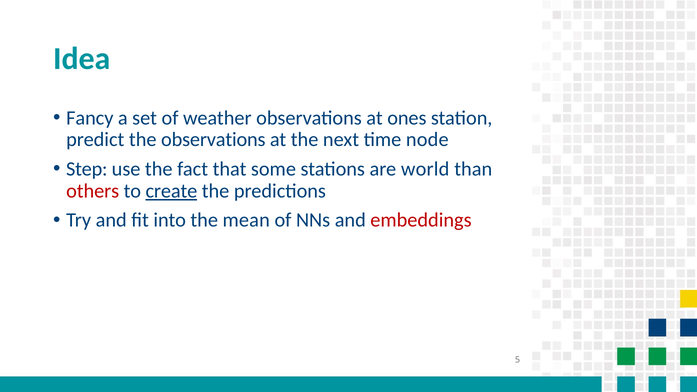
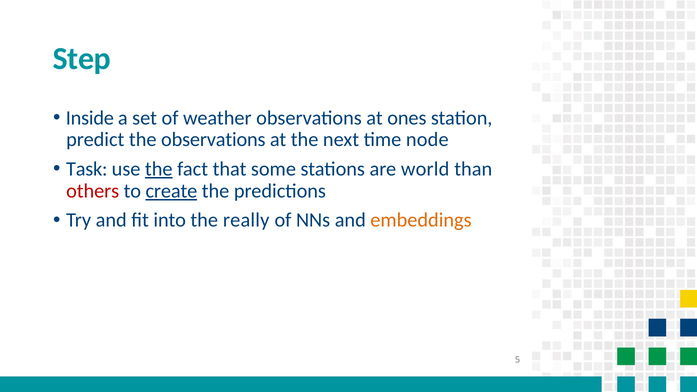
Idea: Idea -> Step (82, 59)
Fancy: Fancy -> Inside (90, 118)
Step: Step -> Task (87, 169)
the underline: none -> present (159, 169)
mean: mean -> really (246, 220)
embeddings colour: red -> orange (421, 220)
